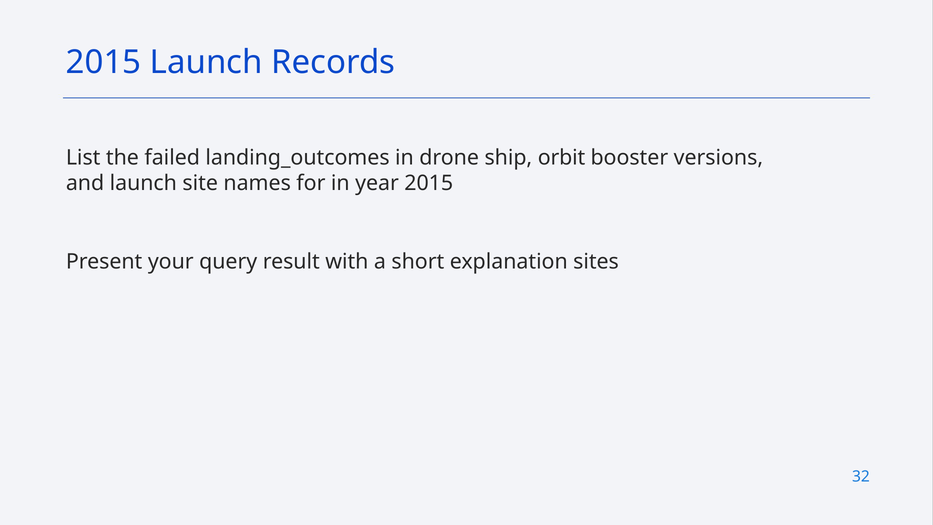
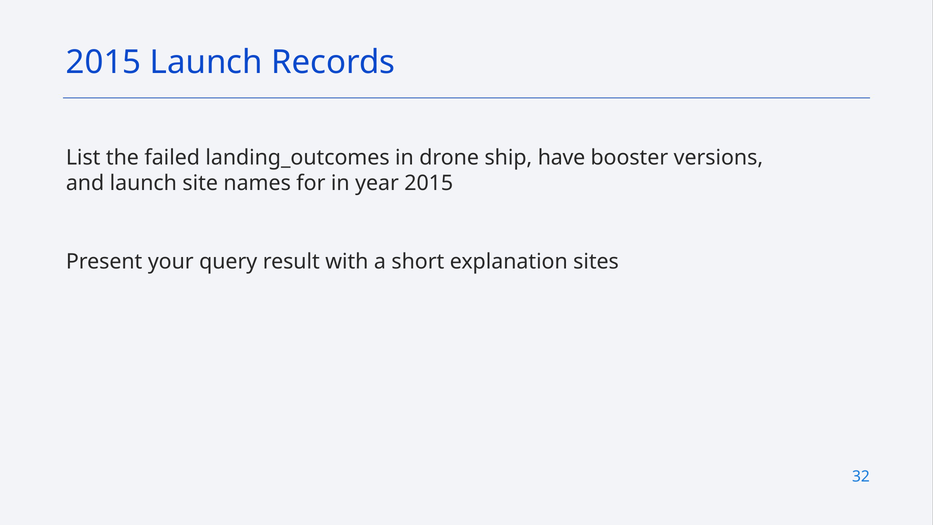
orbit: orbit -> have (562, 157)
